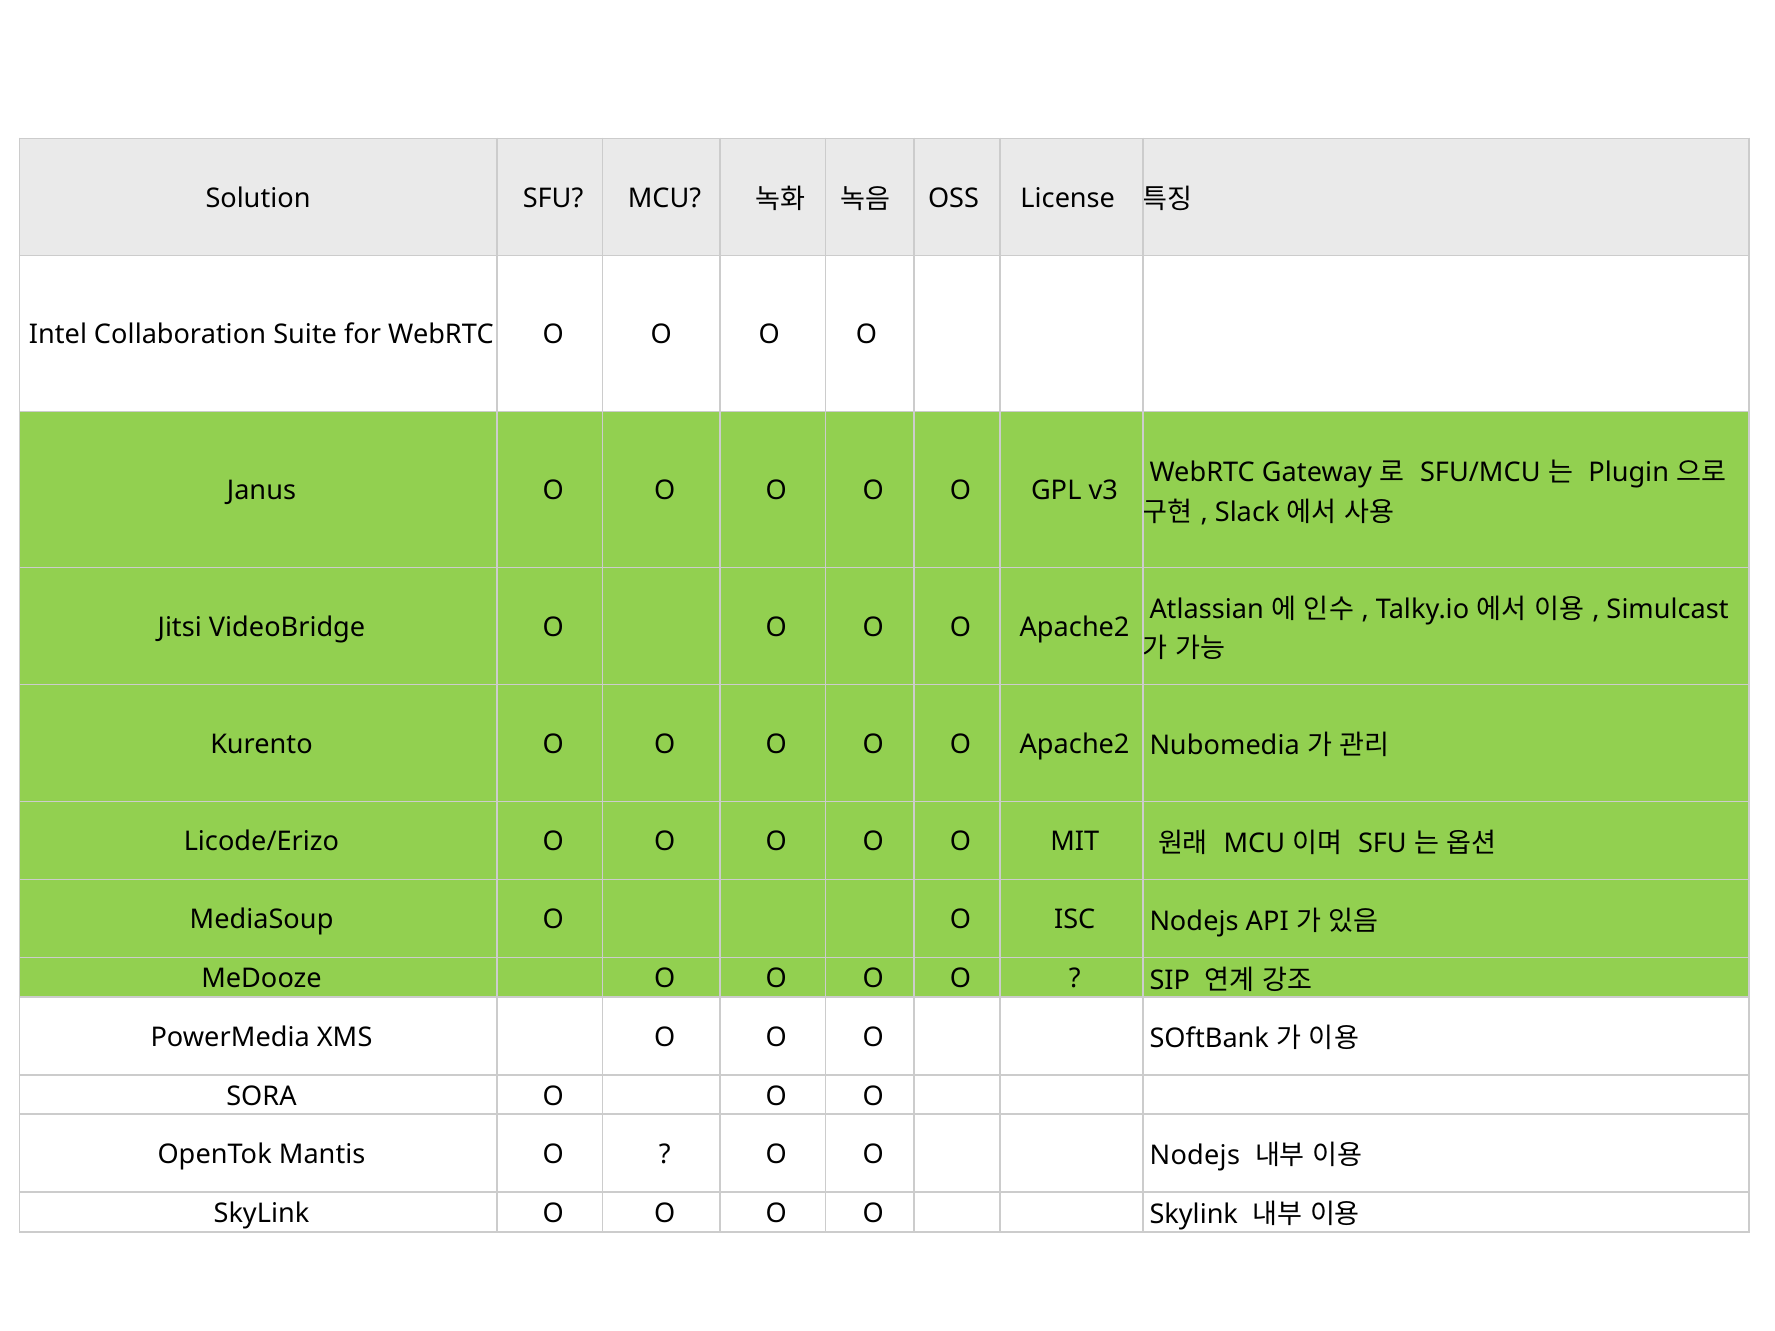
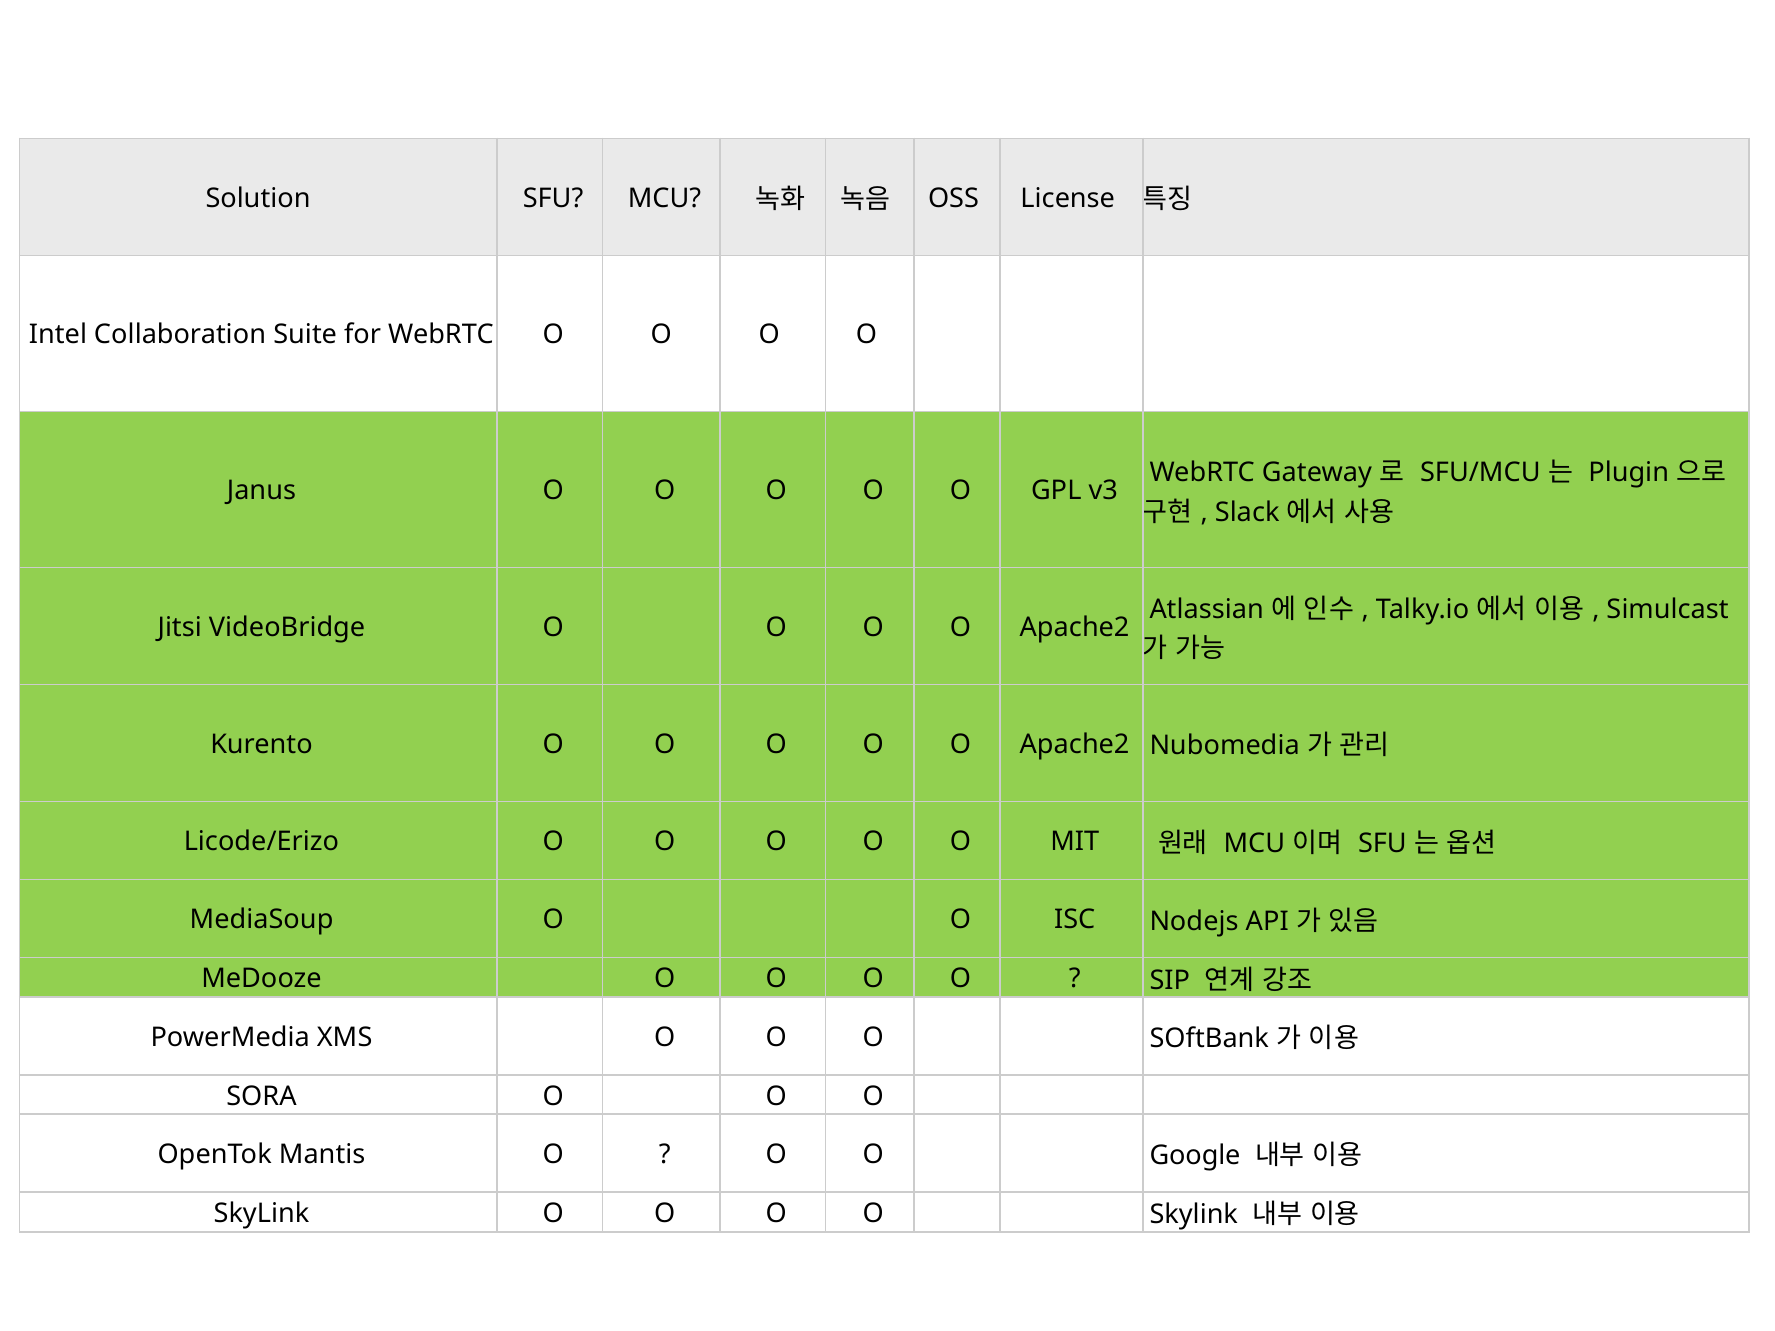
O Nodejs: Nodejs -> Google (1195, 1156)
